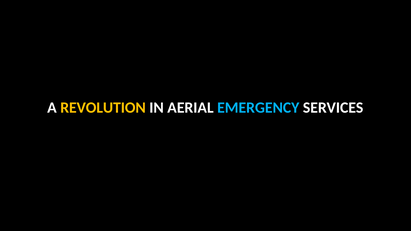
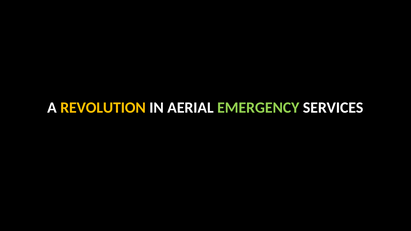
EMERGENCY colour: light blue -> light green (258, 108)
